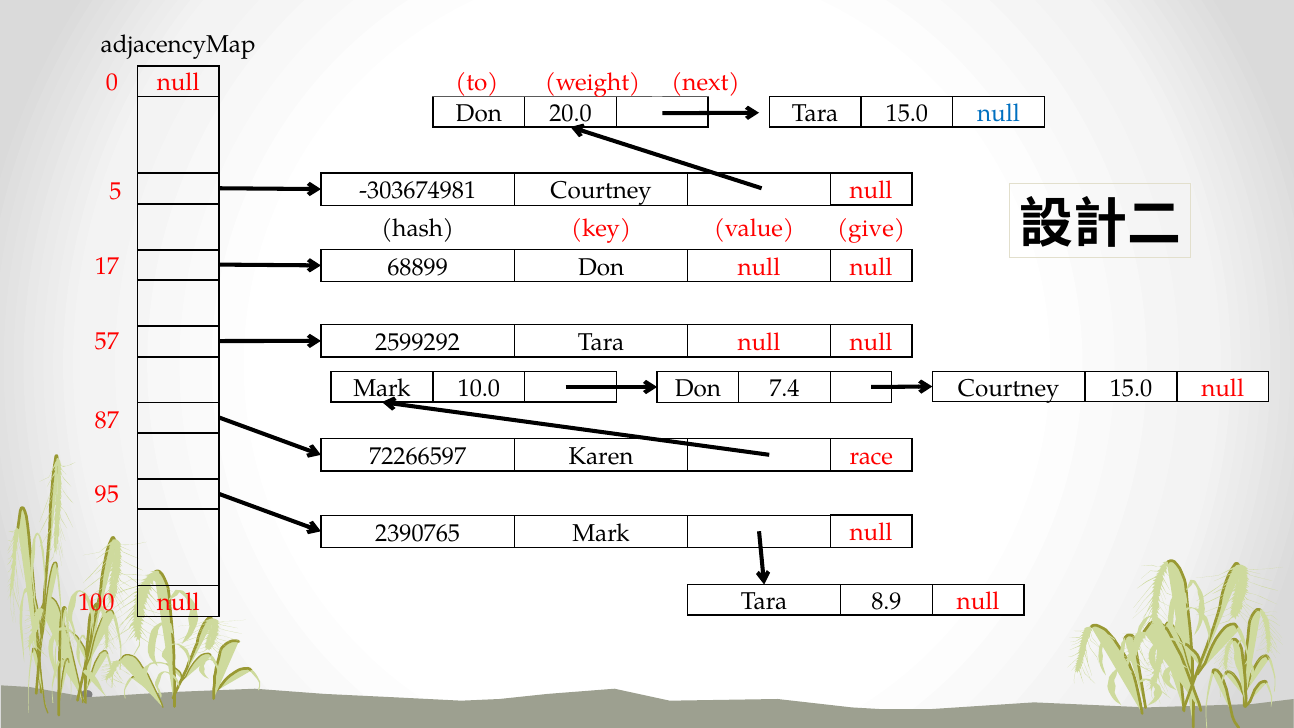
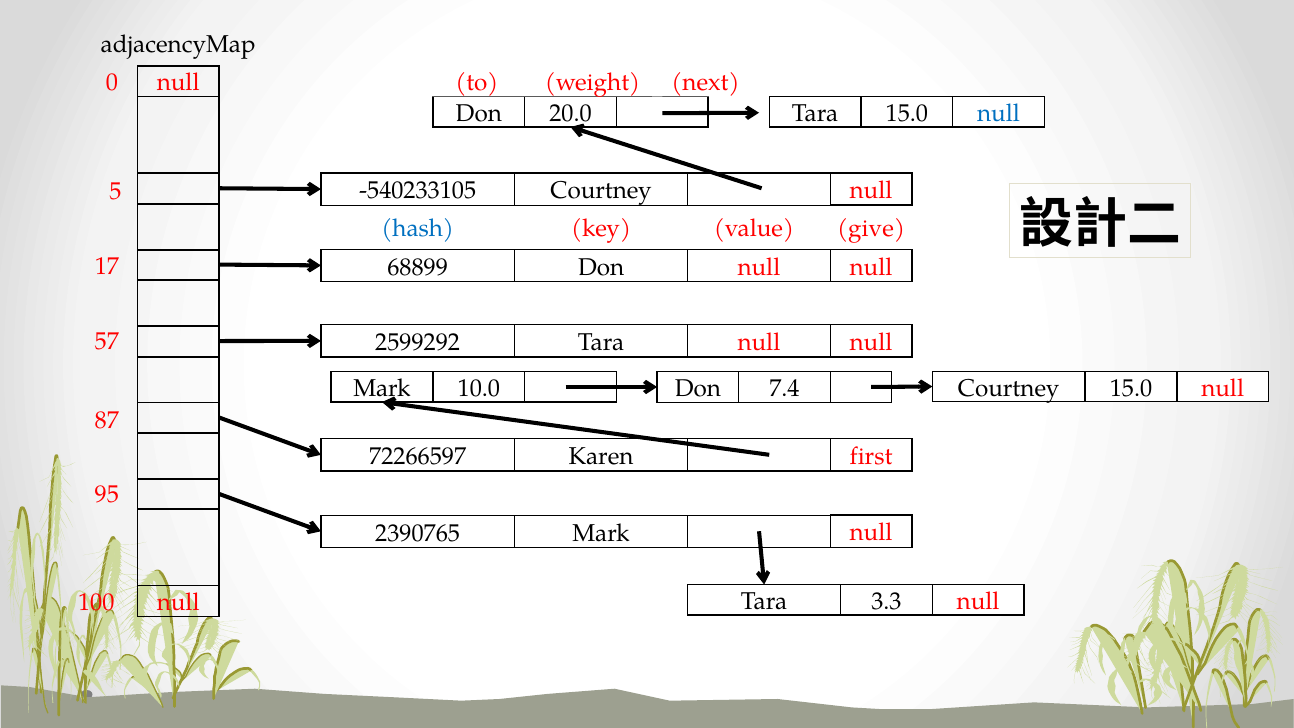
-303674981: -303674981 -> -540233105 (418, 191)
hash colour: black -> blue (418, 229)
race: race -> first (871, 456)
8.9: 8.9 -> 3.3 (886, 601)
